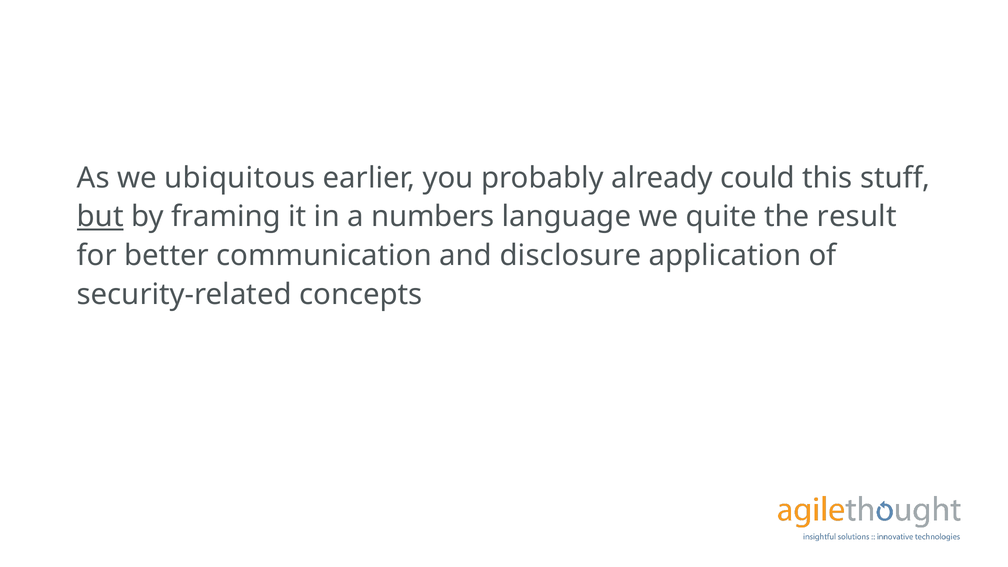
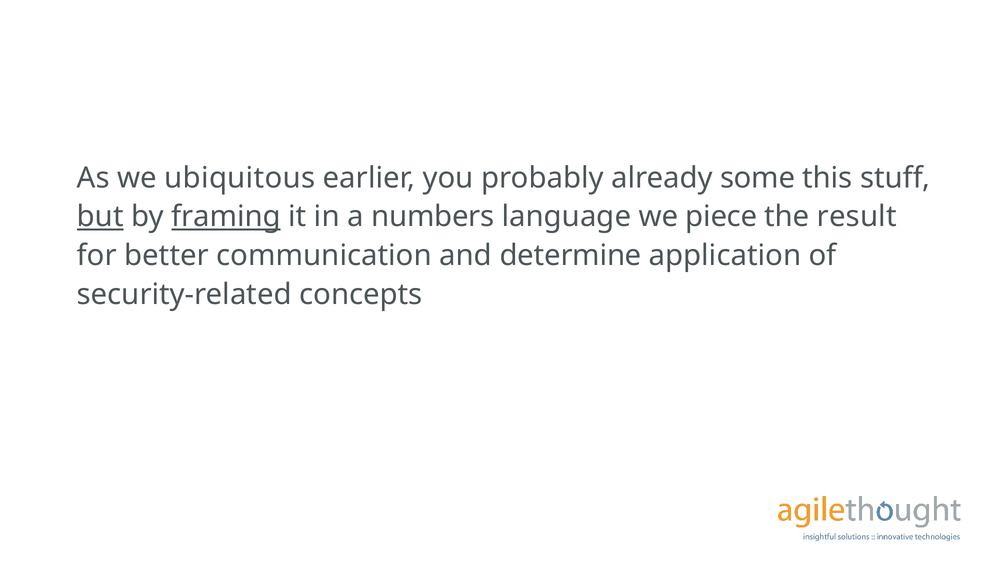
could: could -> some (758, 178)
framing underline: none -> present (226, 217)
quite: quite -> piece (721, 217)
disclosure: disclosure -> determine (571, 256)
